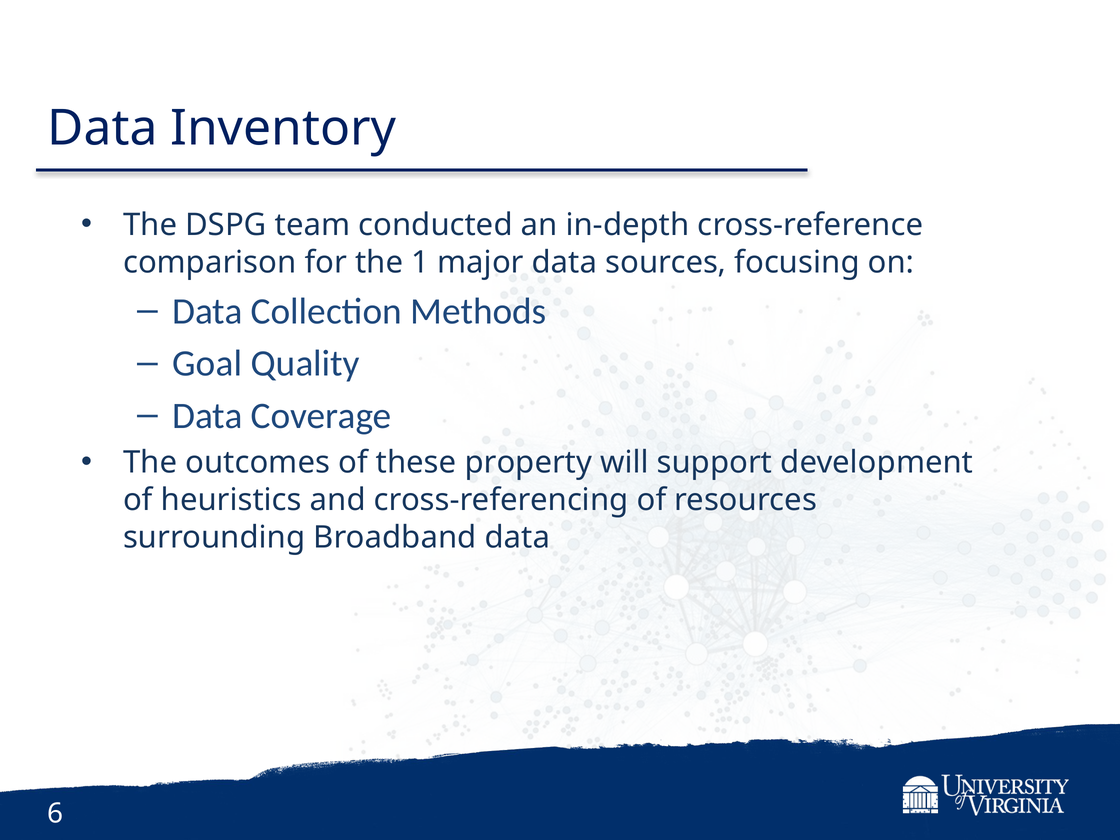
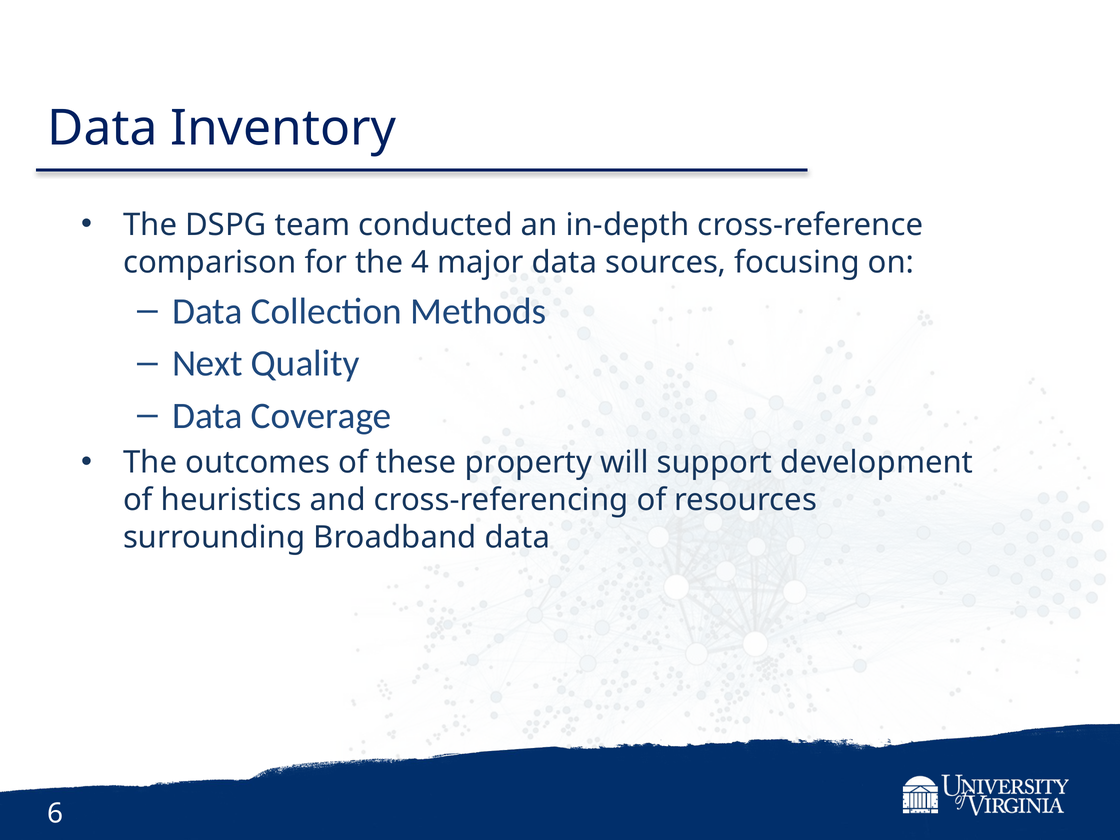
1: 1 -> 4 (420, 262)
Goal: Goal -> Next (207, 363)
